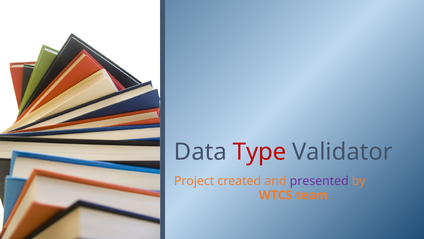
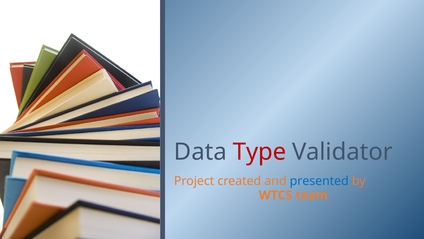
presented colour: purple -> blue (319, 181)
